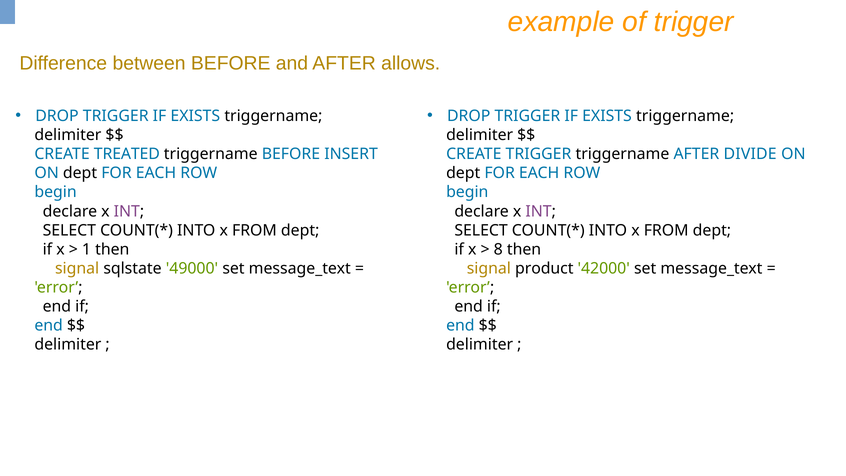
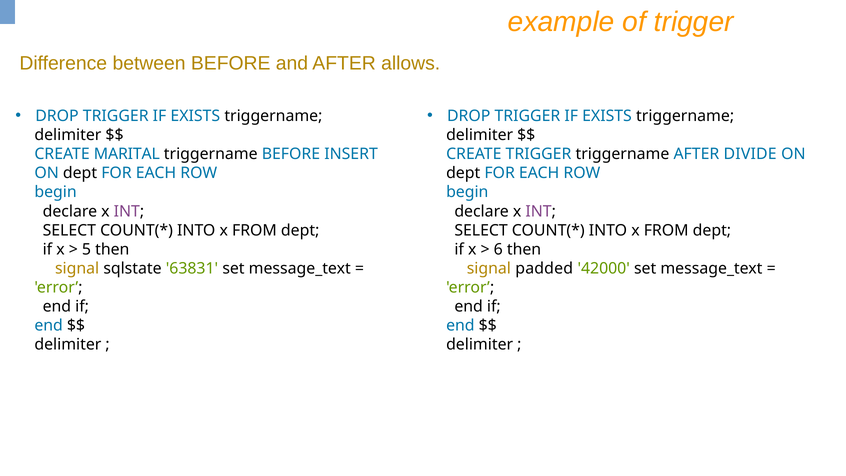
TREATED: TREATED -> MARITAL (127, 154)
1: 1 -> 5 (87, 249)
8: 8 -> 6 (498, 249)
49000: 49000 -> 63831 (192, 268)
product: product -> padded (544, 268)
